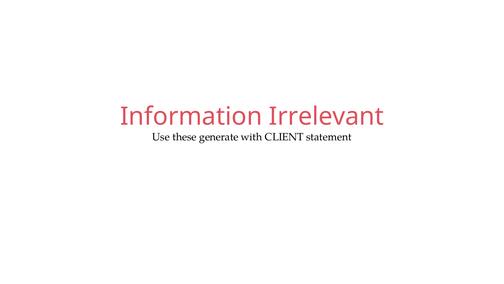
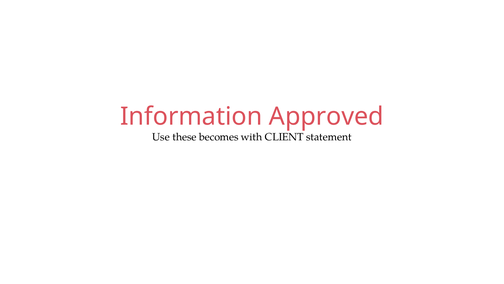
Irrelevant: Irrelevant -> Approved (326, 116)
generate: generate -> becomes (219, 137)
